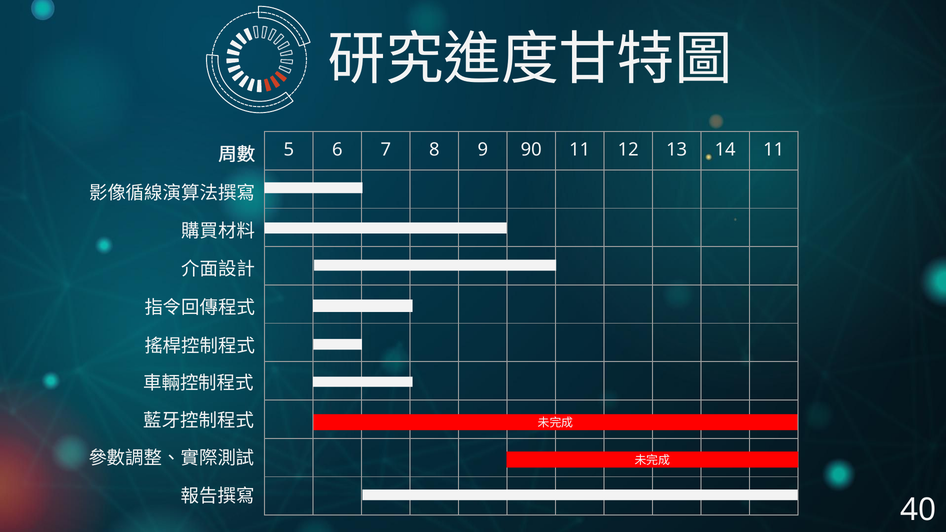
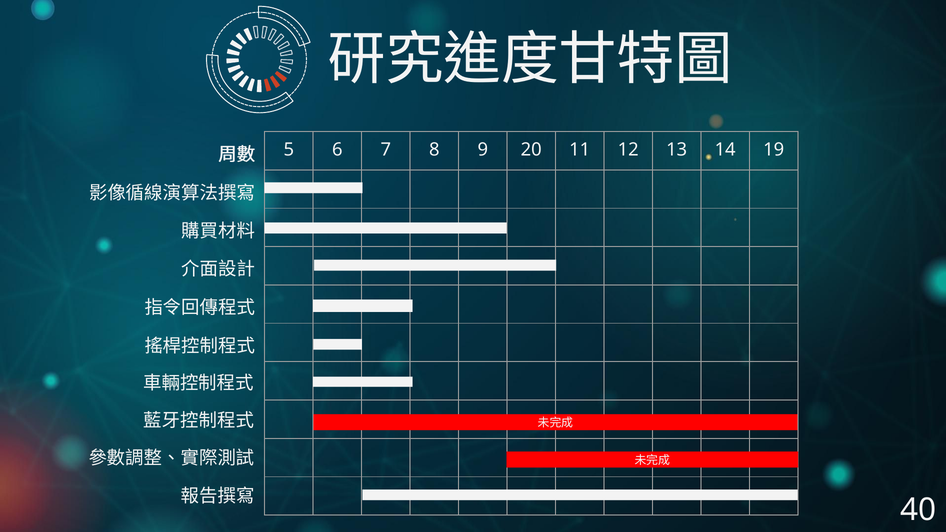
90: 90 -> 20 (531, 150)
14 11: 11 -> 19 (774, 150)
